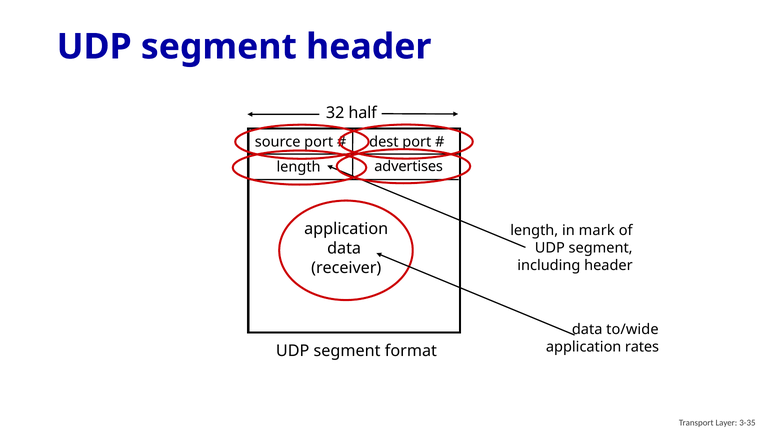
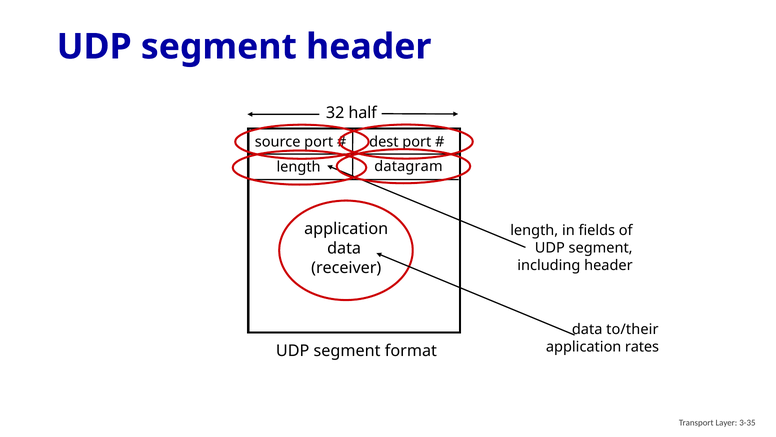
advertises: advertises -> datagram (408, 166)
mark: mark -> fields (597, 230)
to/wide: to/wide -> to/their (632, 329)
